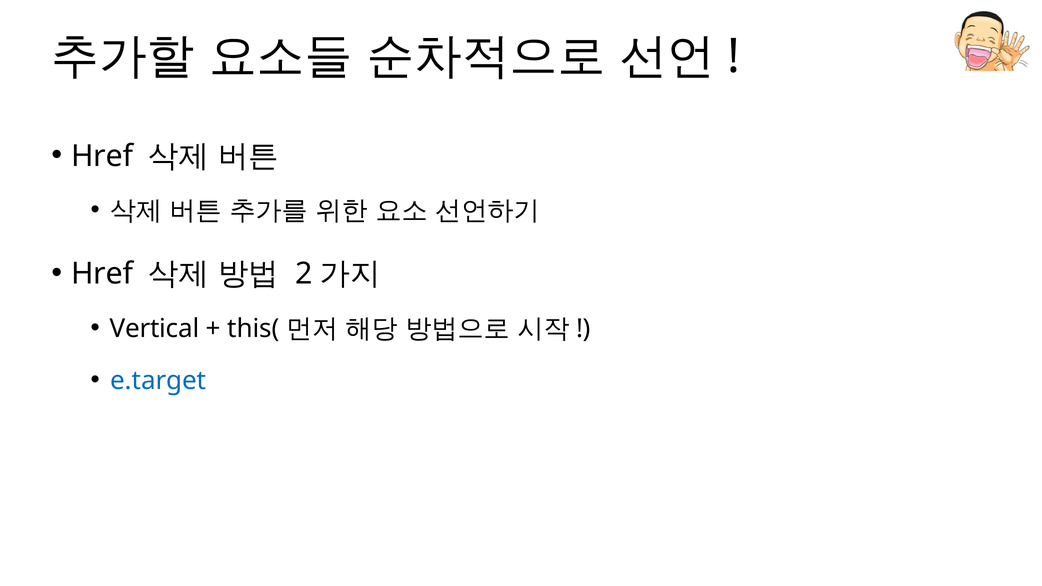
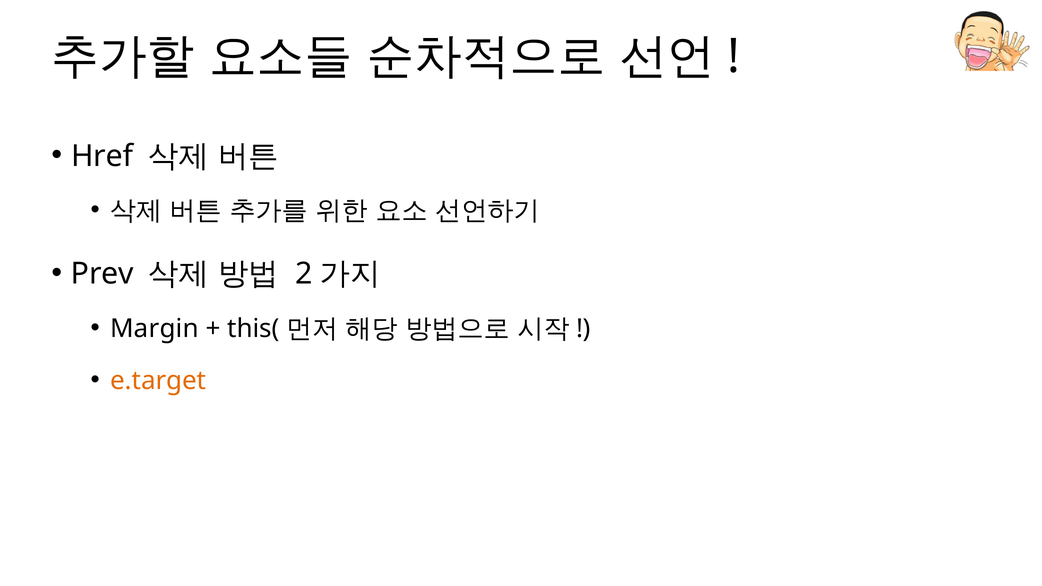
Href: Href -> Prev (102, 274)
Vertical: Vertical -> Margin (154, 329)
e.target colour: blue -> orange (158, 381)
